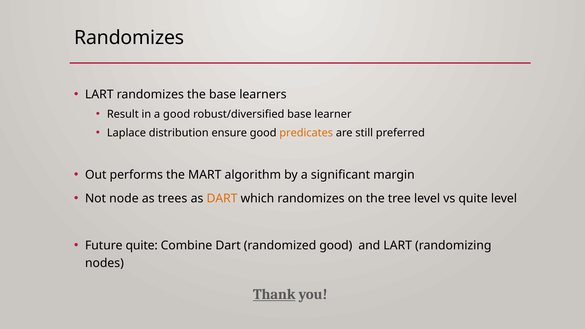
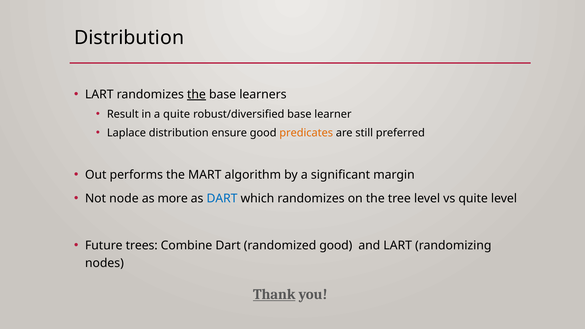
Randomizes: Randomizes -> Distribution (129, 38)
the underline: none -> present (196, 95)
a good: good -> quite (177, 114)
trees: trees -> more (173, 198)
DART colour: orange -> blue (222, 198)
Future quite: quite -> trees (142, 246)
